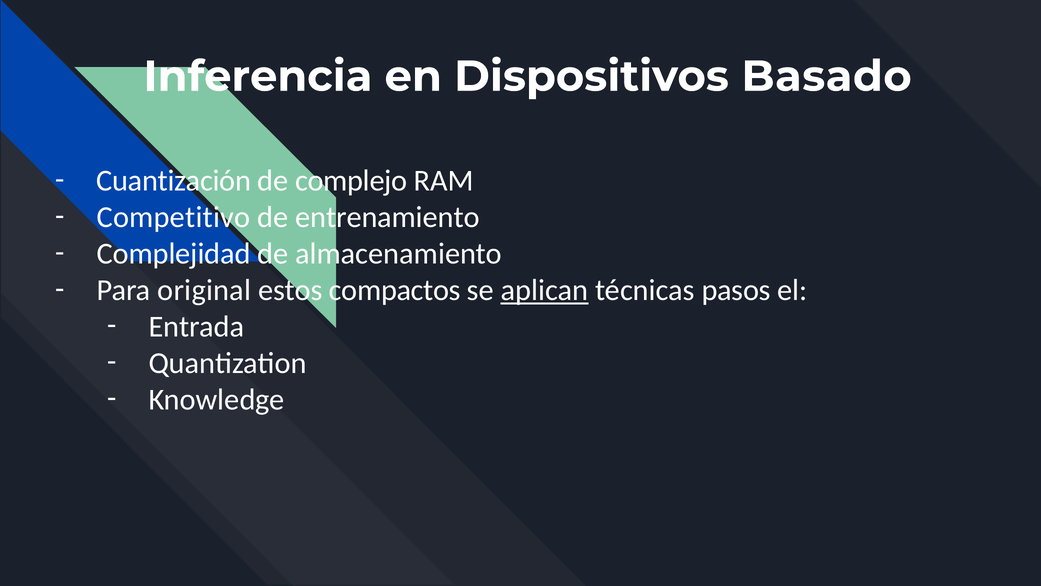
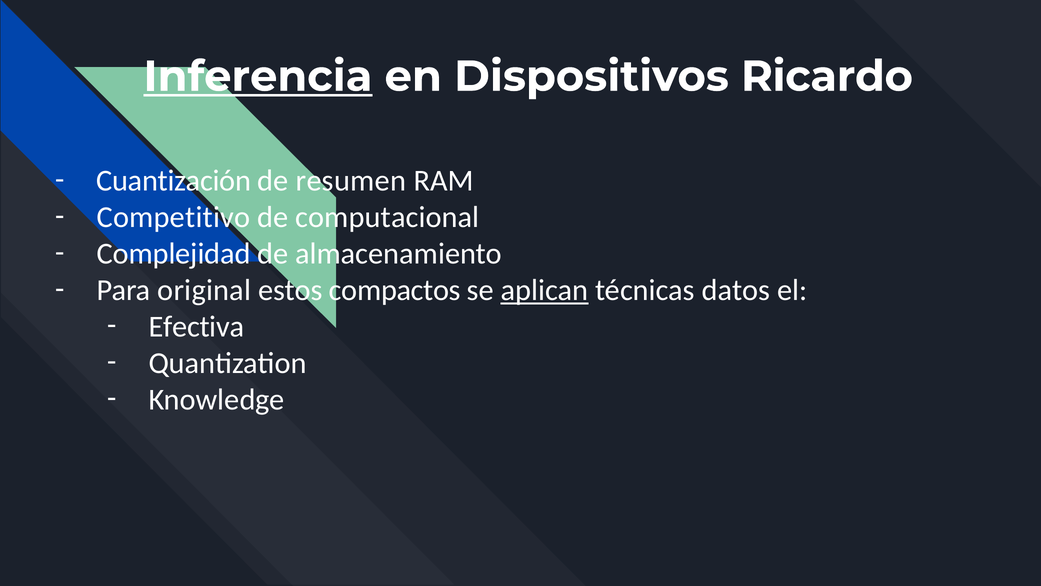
Inferencia underline: none -> present (258, 76)
Basado: Basado -> Ricardo (827, 76)
complejo: complejo -> resumen (351, 181)
entrenamiento: entrenamiento -> computacional (387, 217)
pasos: pasos -> datos (736, 290)
Entrada: Entrada -> Efectiva (196, 327)
